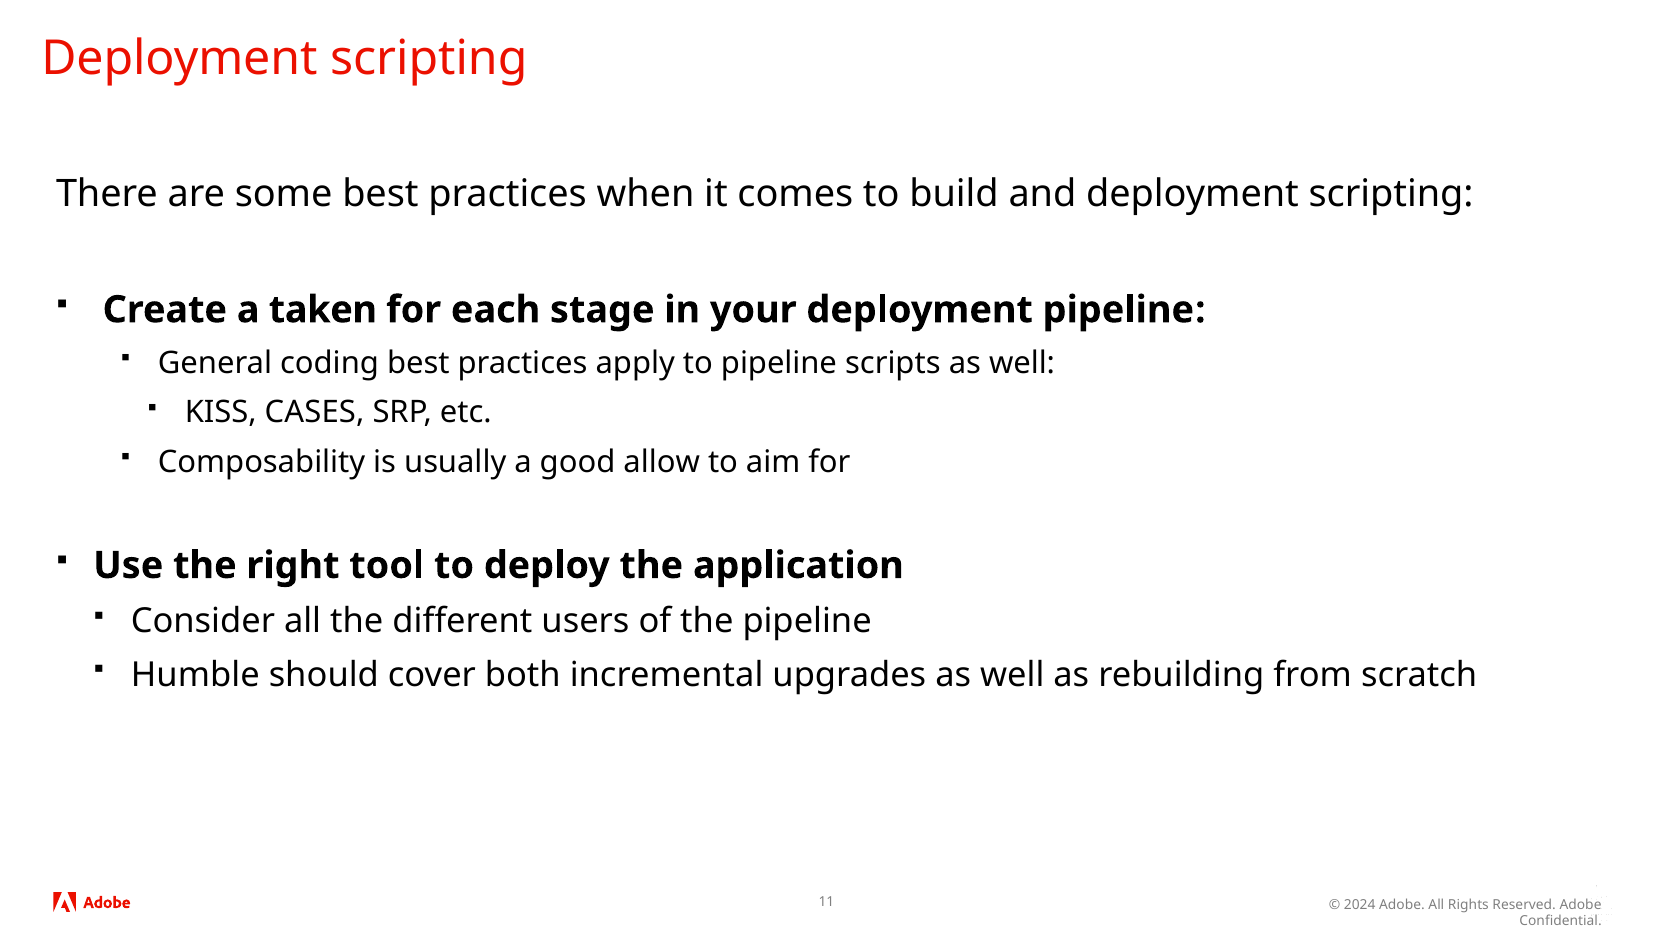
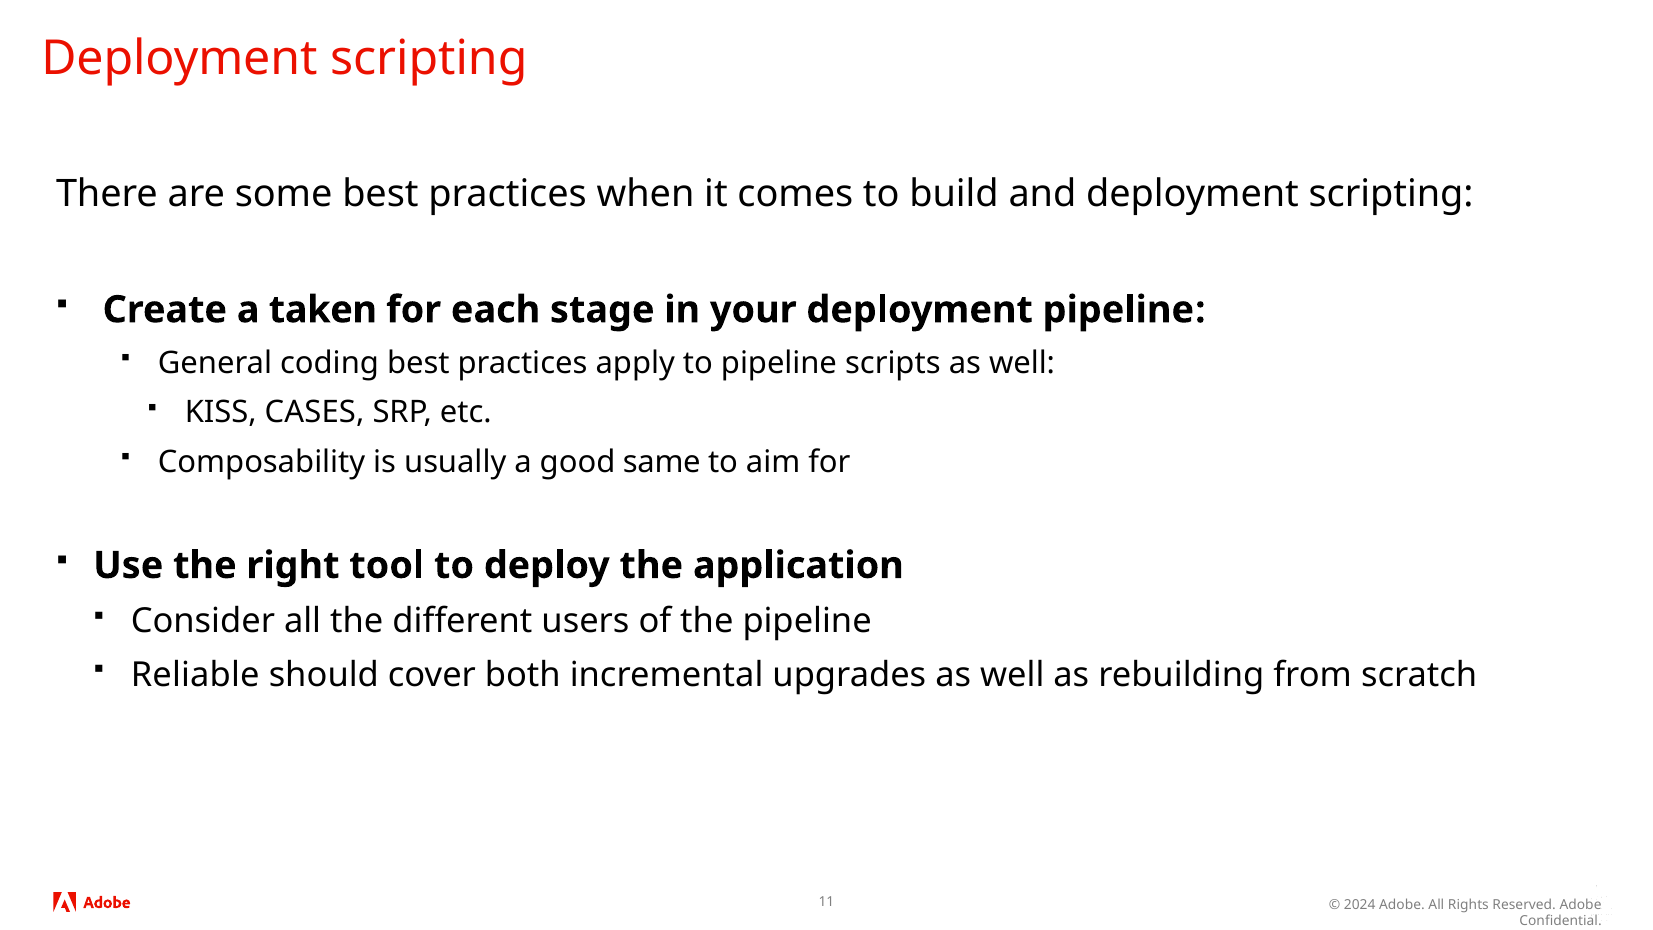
allow: allow -> same (662, 462)
Humble: Humble -> Reliable (195, 675)
